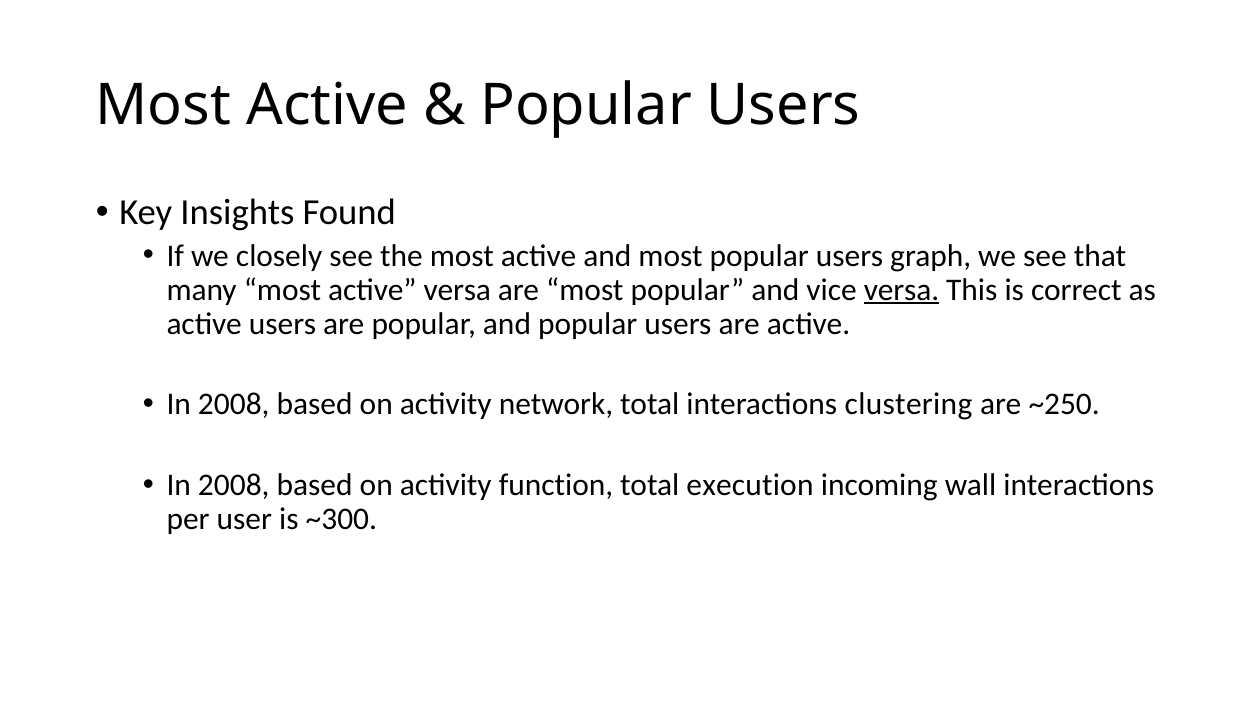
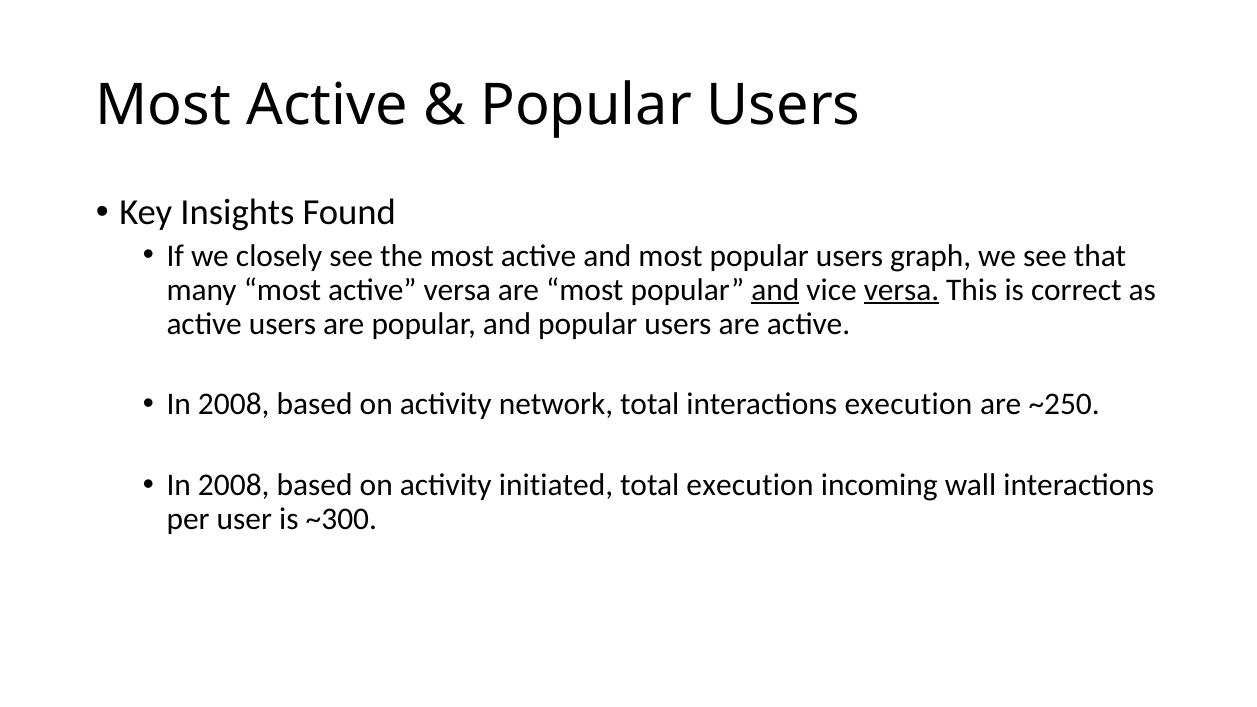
and underline: none -> present (775, 290)
interactions clustering: clustering -> execution (909, 405)
function: function -> initiated (556, 486)
